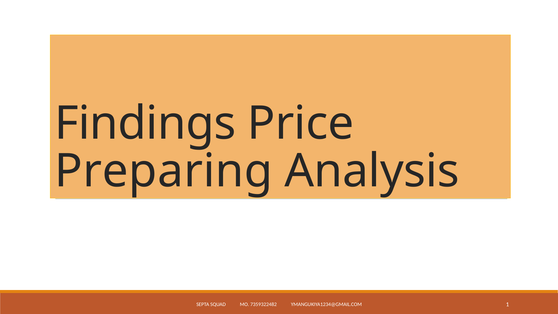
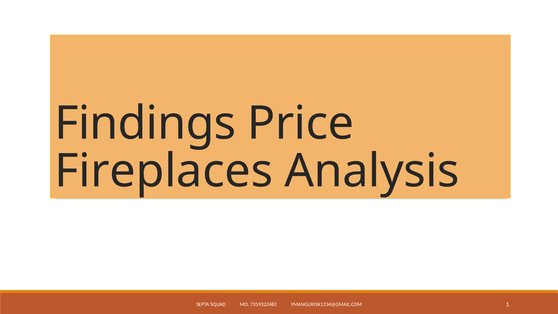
Preparing: Preparing -> Fireplaces (164, 171)
